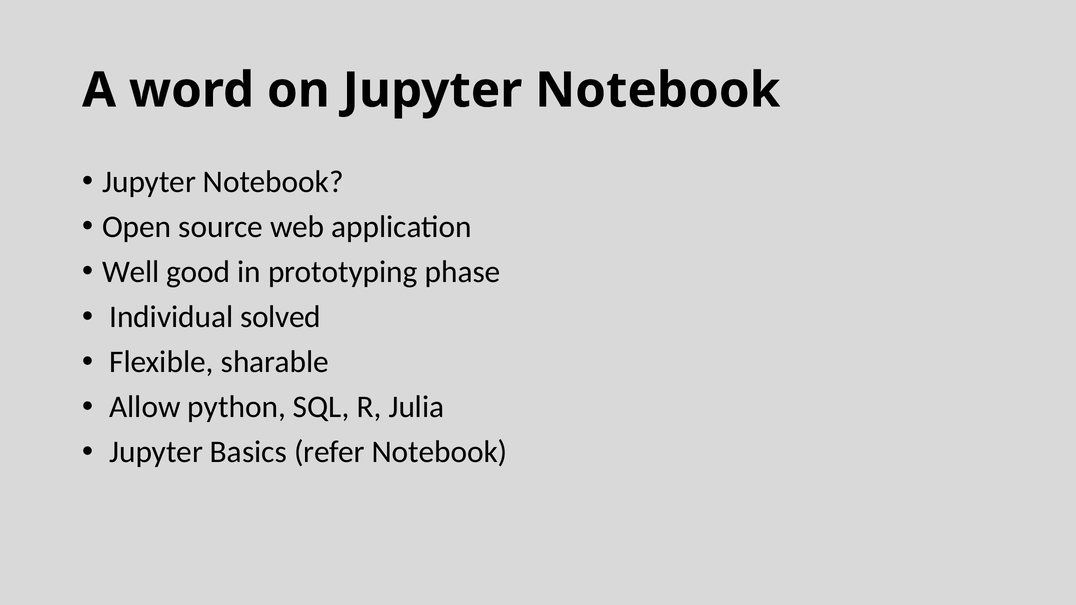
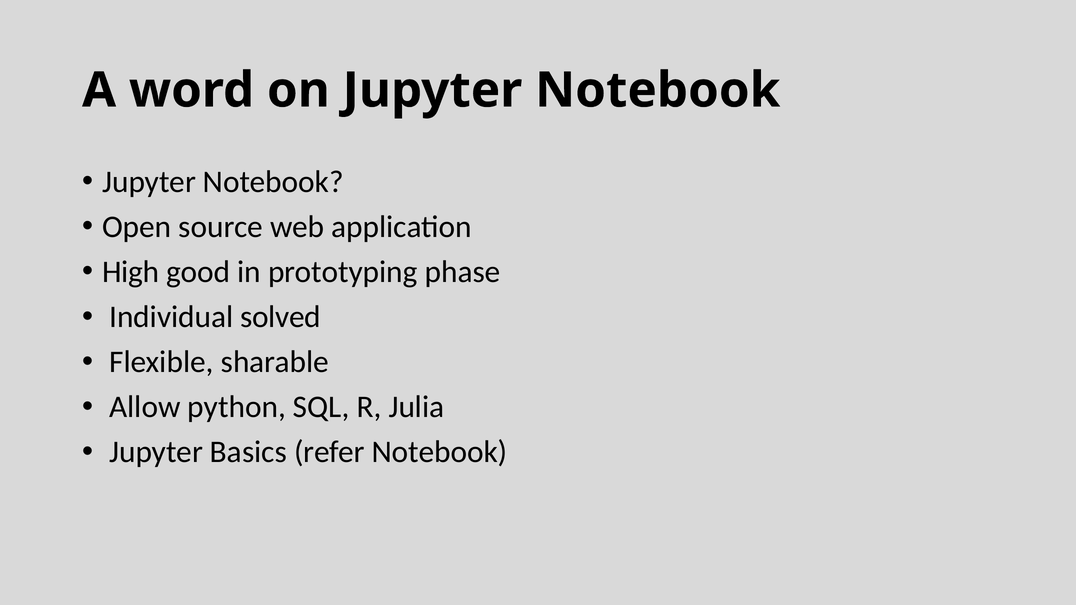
Well: Well -> High (131, 272)
